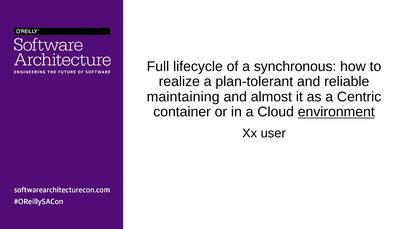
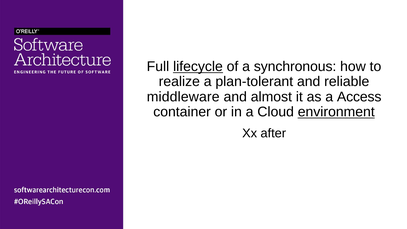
lifecycle underline: none -> present (198, 67)
maintaining: maintaining -> middleware (183, 97)
Centric: Centric -> Access (359, 97)
user: user -> after (273, 133)
